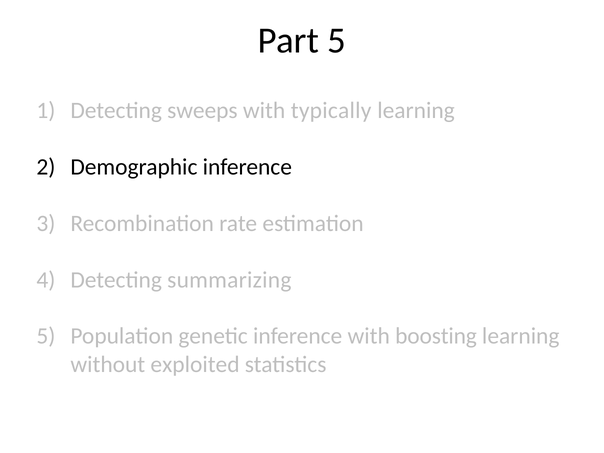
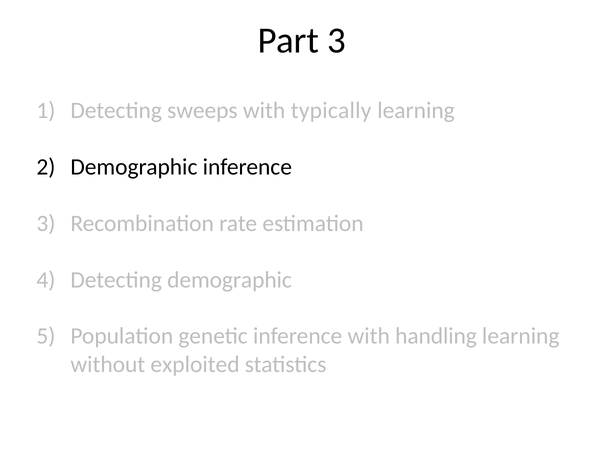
Part 5: 5 -> 3 (337, 40)
Detecting summarizing: summarizing -> demographic (230, 280)
boosting: boosting -> handling (436, 336)
